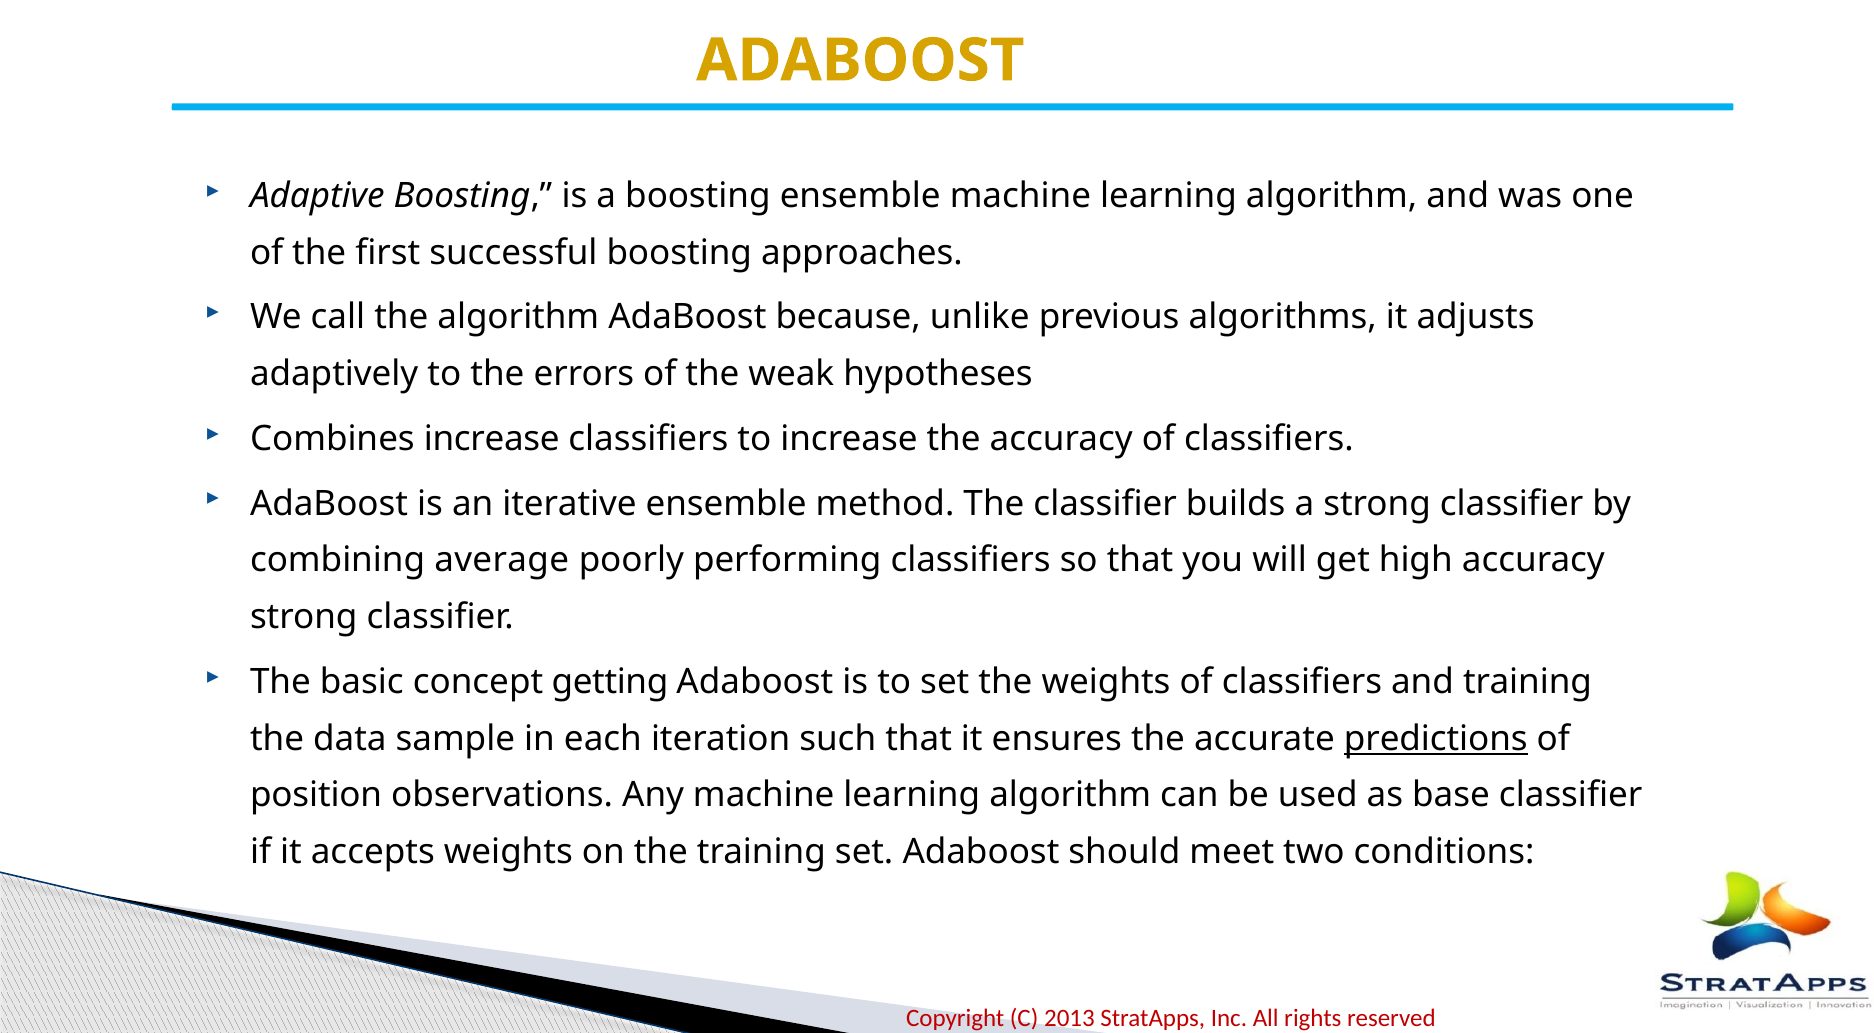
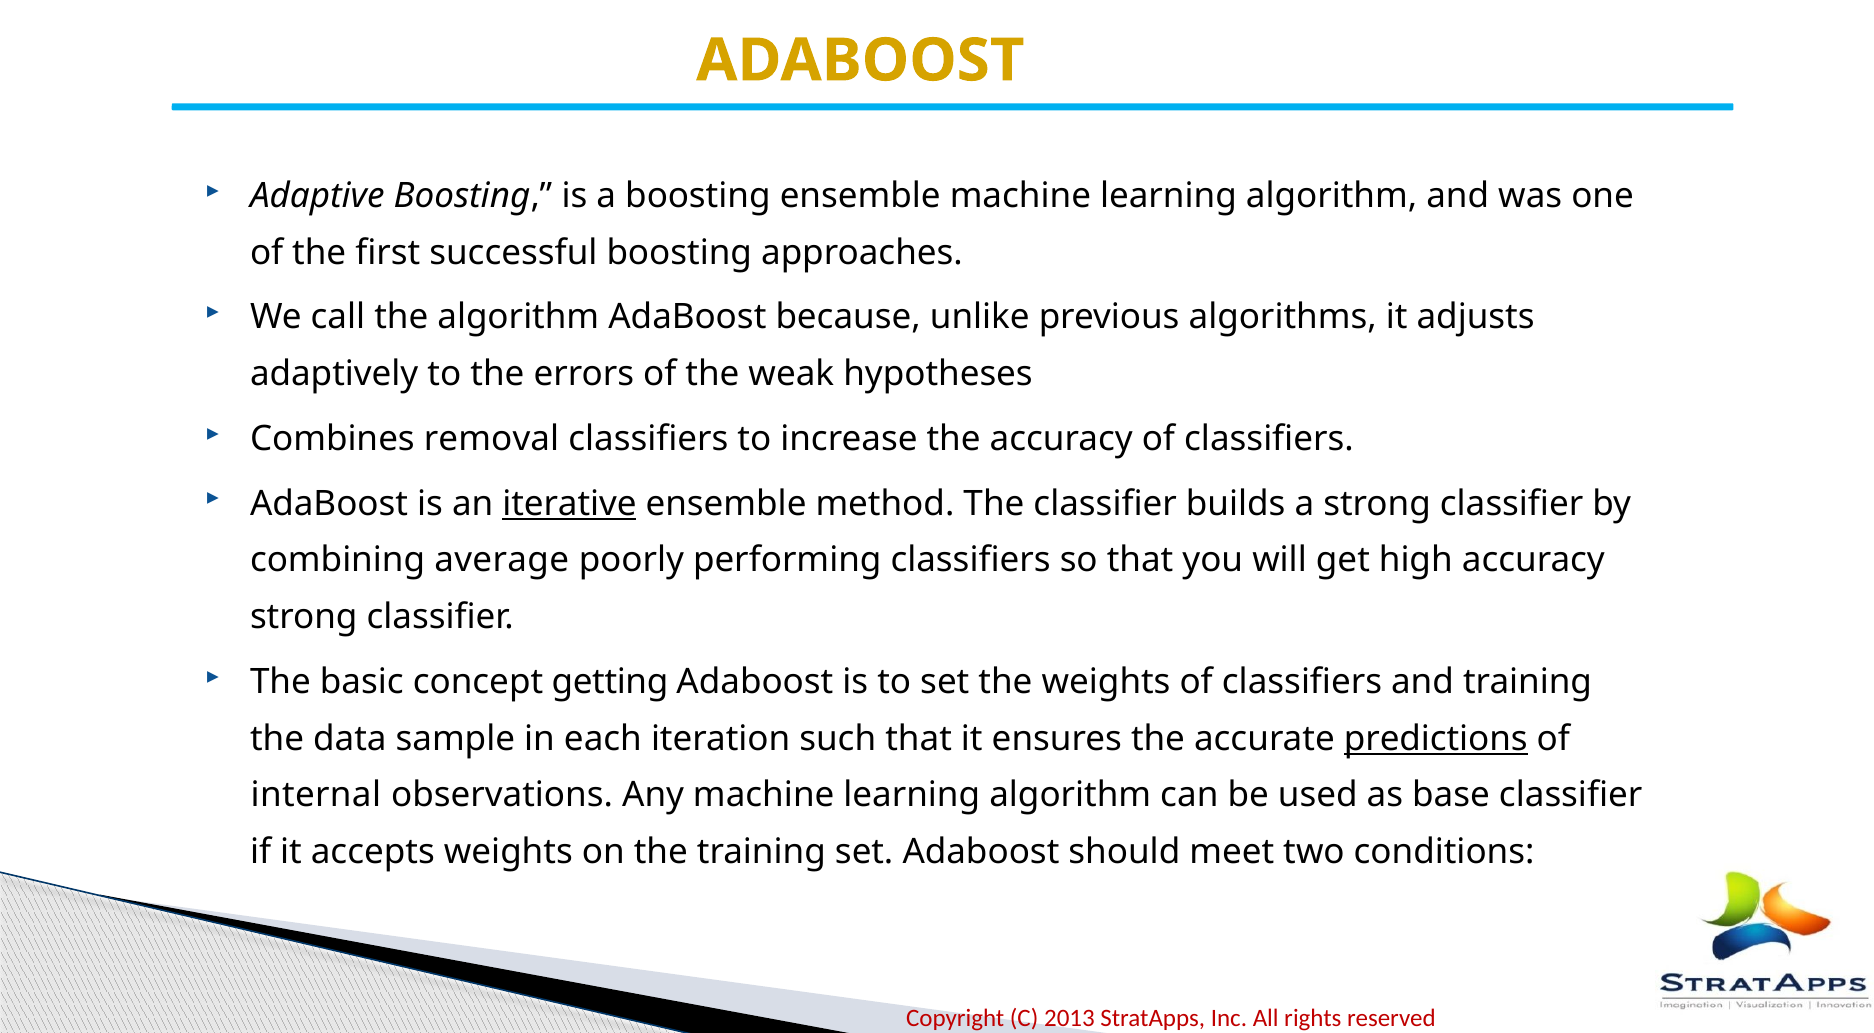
Combines increase: increase -> removal (492, 439)
iterative underline: none -> present (569, 504)
position: position -> internal (316, 795)
